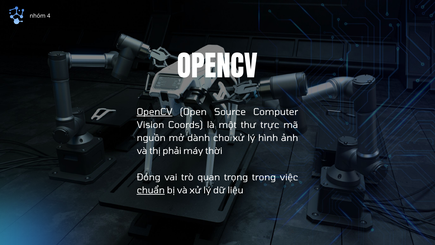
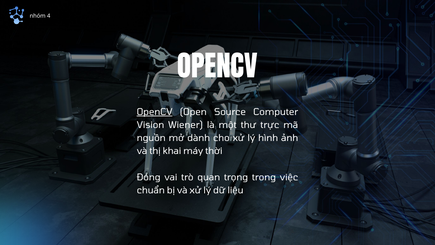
Coords: Coords -> Wiener (186, 125)
phải: phải -> khai (172, 151)
chuẩn underline: present -> none (151, 190)
